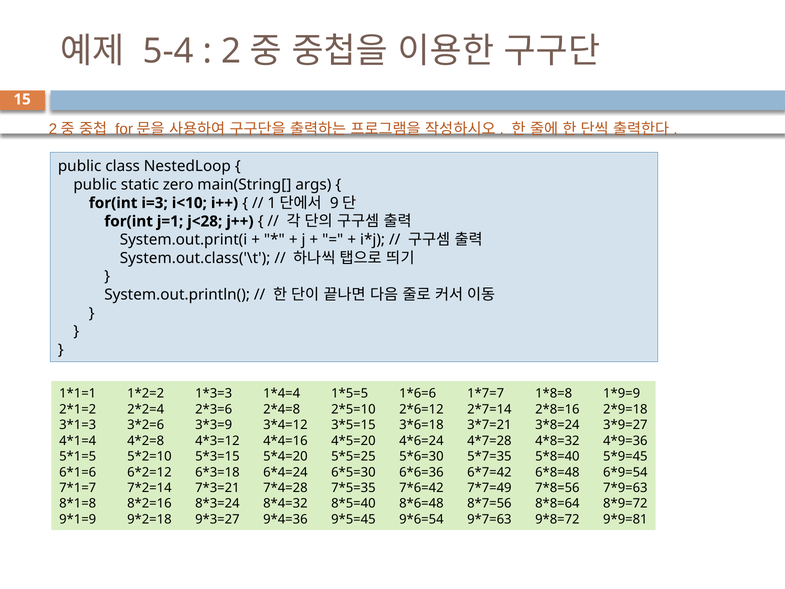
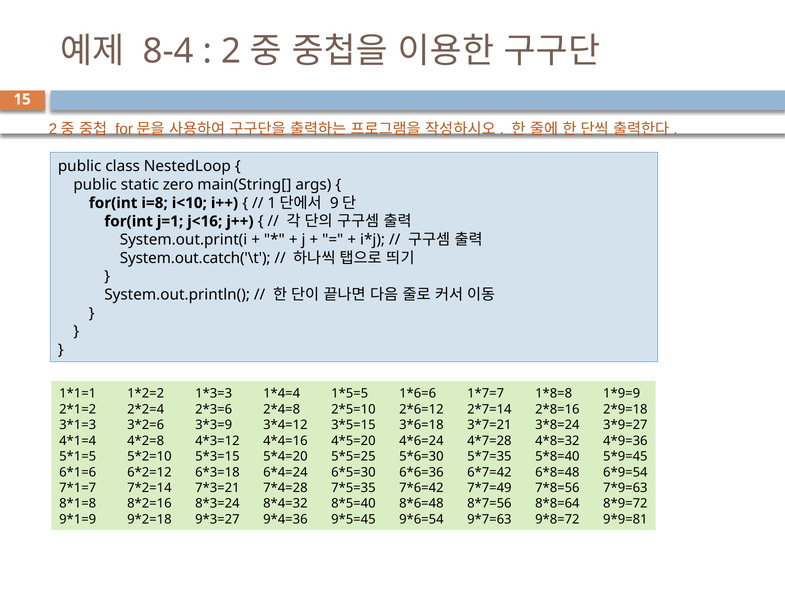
5-4: 5-4 -> 8-4 (168, 51)
i=3: i=3 -> i=8 (155, 203)
j<28: j<28 -> j<16 (205, 221)
System.out.class('\t: System.out.class('\t -> System.out.catch('\t (195, 258)
